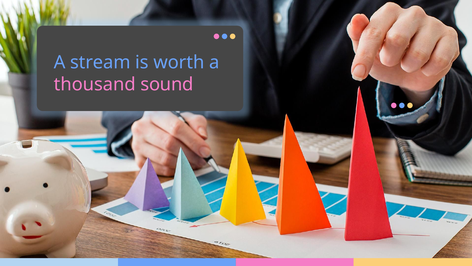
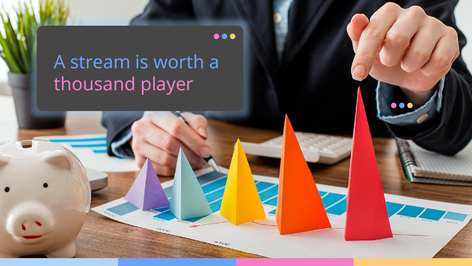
sound: sound -> player (167, 84)
